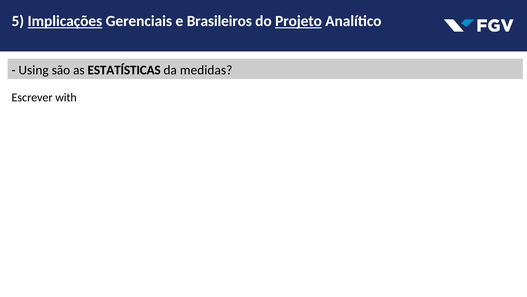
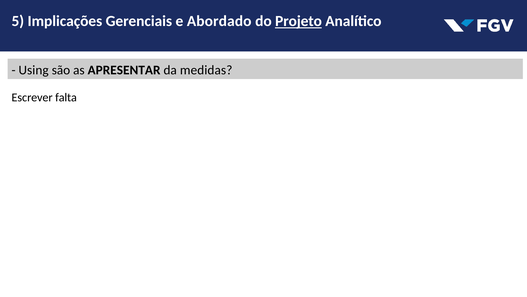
Implicações underline: present -> none (65, 21)
Brasileiros: Brasileiros -> Abordado (219, 21)
ESTATÍSTICAS: ESTATÍSTICAS -> APRESENTAR (124, 70)
with: with -> falta (66, 97)
